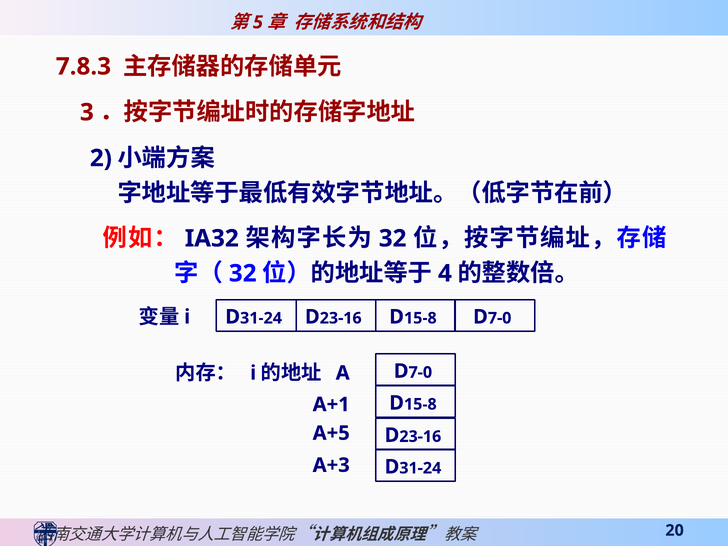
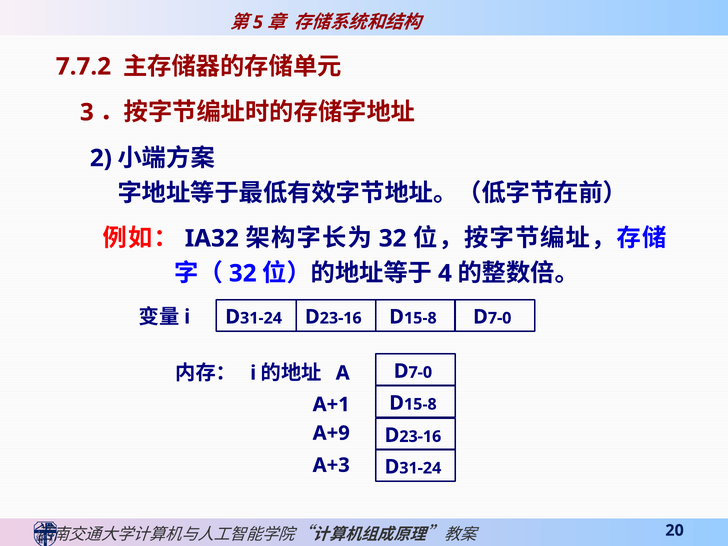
7.8.3: 7.8.3 -> 7.7.2 (83, 67)
A+5: A+5 -> A+9 (331, 433)
